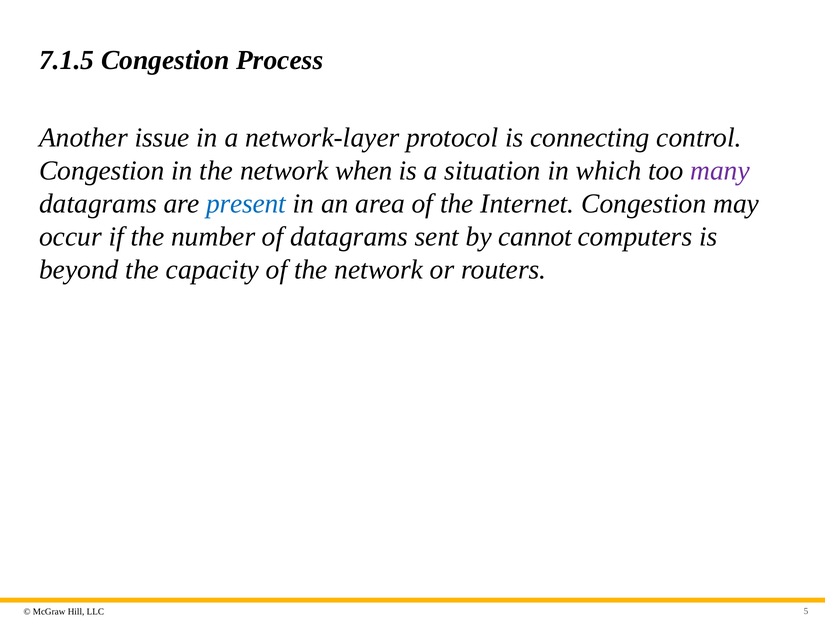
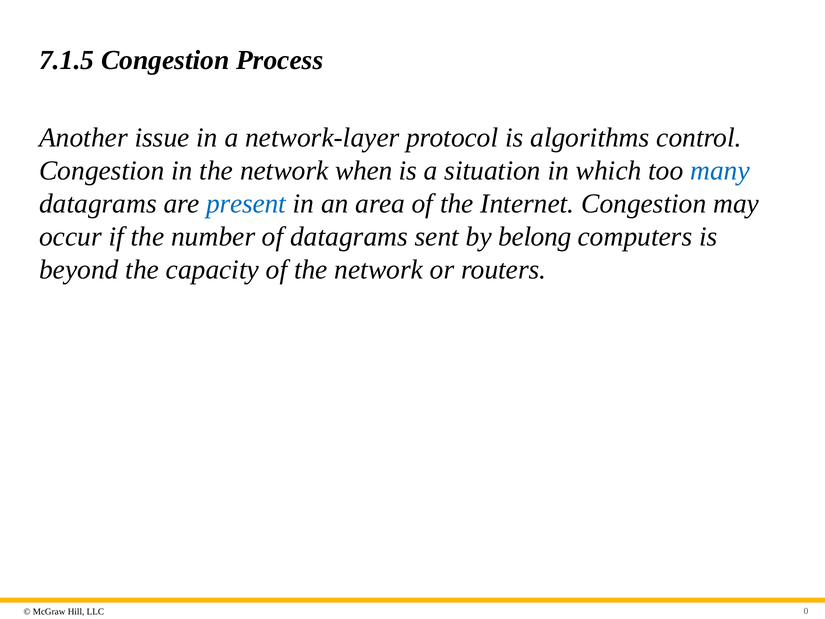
connecting: connecting -> algorithms (590, 138)
many colour: purple -> blue (720, 171)
cannot: cannot -> belong (535, 237)
5: 5 -> 0 (806, 611)
